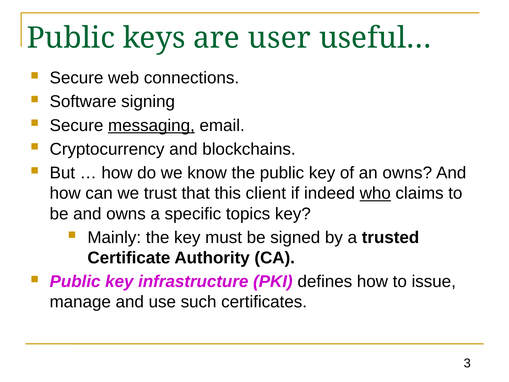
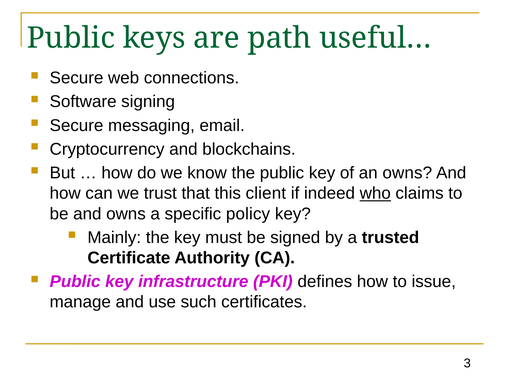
user: user -> path (280, 38)
messaging underline: present -> none (151, 125)
topics: topics -> policy (248, 214)
